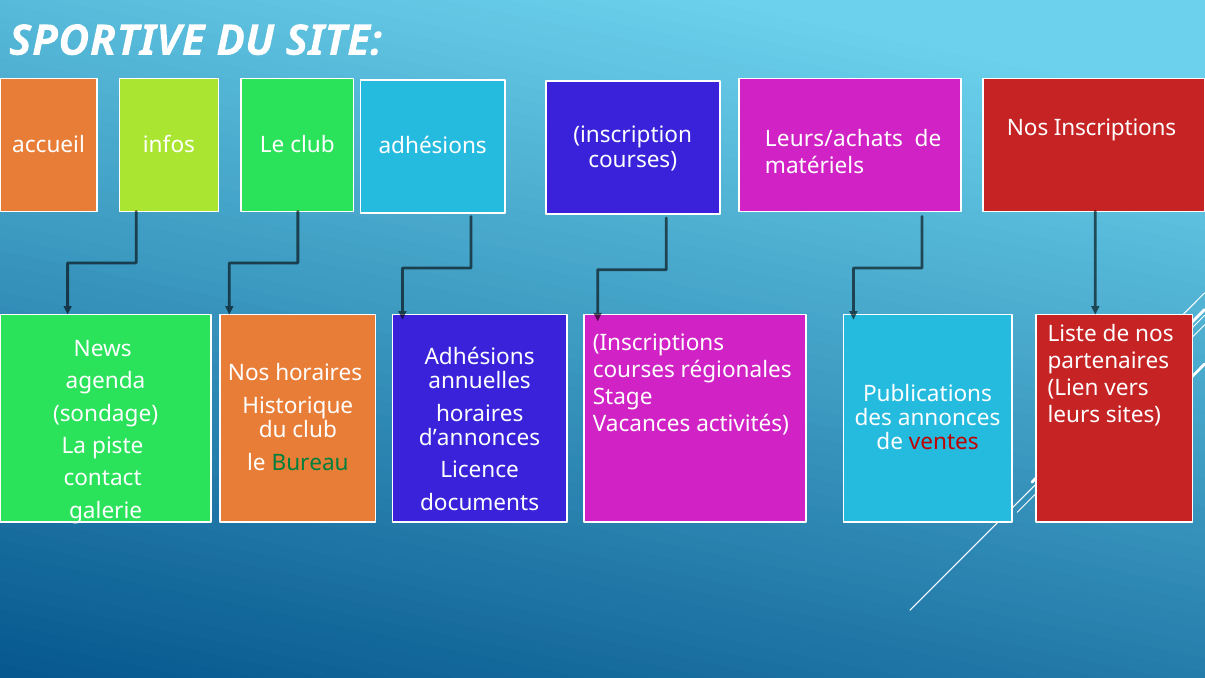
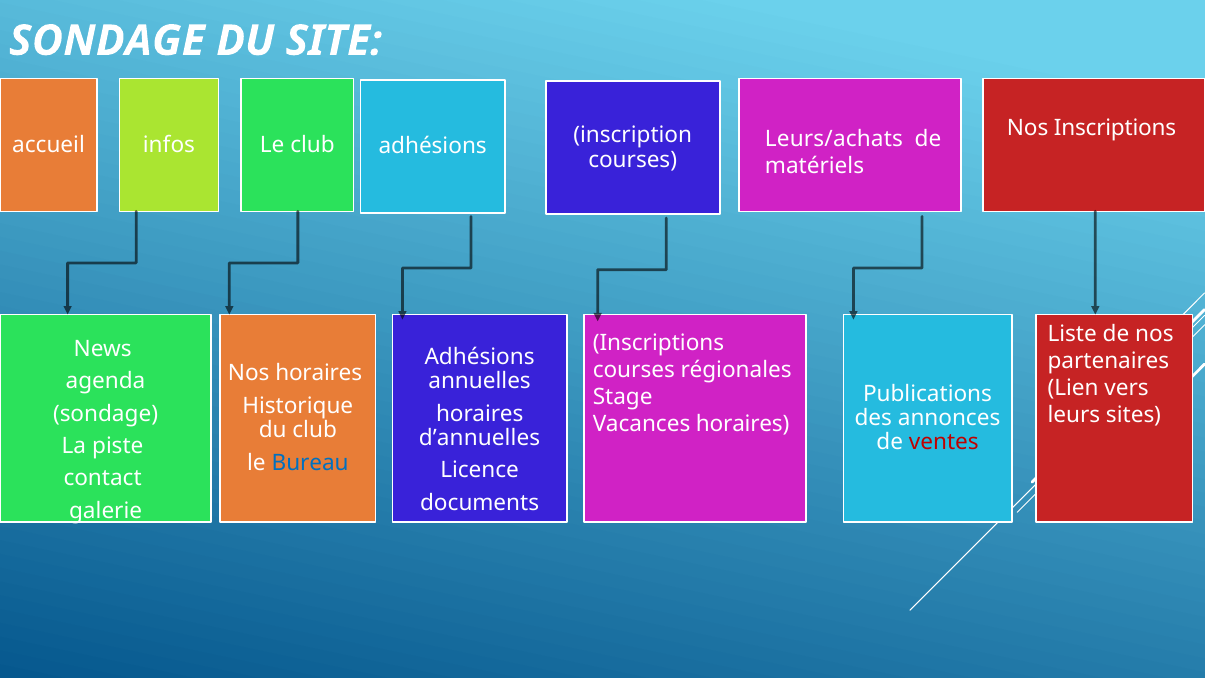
SPORTIVE: SPORTIVE -> SONDAGE (107, 41)
Vacances activités: activités -> horaires (743, 424)
d’annonces: d’annonces -> d’annuelles (480, 438)
Bureau colour: green -> blue (310, 462)
